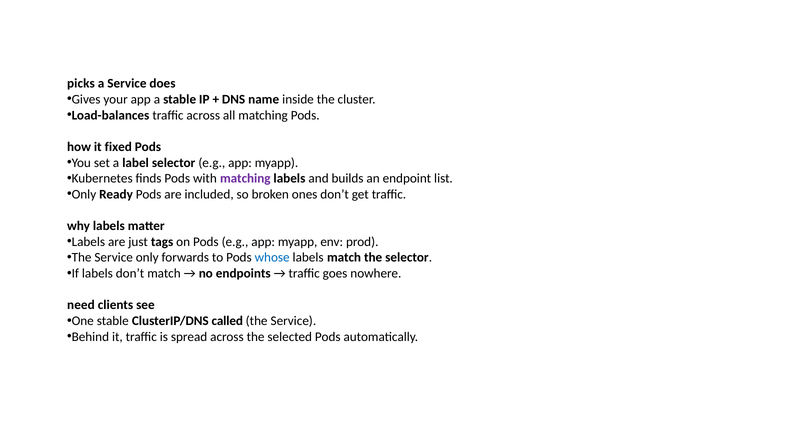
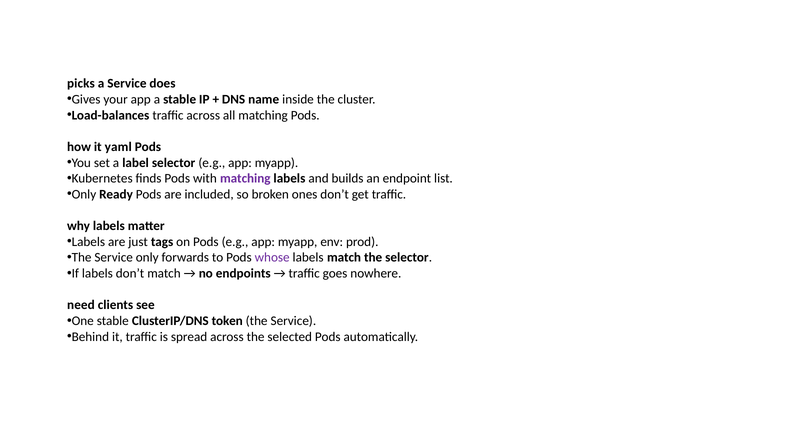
fixed: fixed -> yaml (118, 147)
whose colour: blue -> purple (272, 258)
called: called -> token (227, 321)
